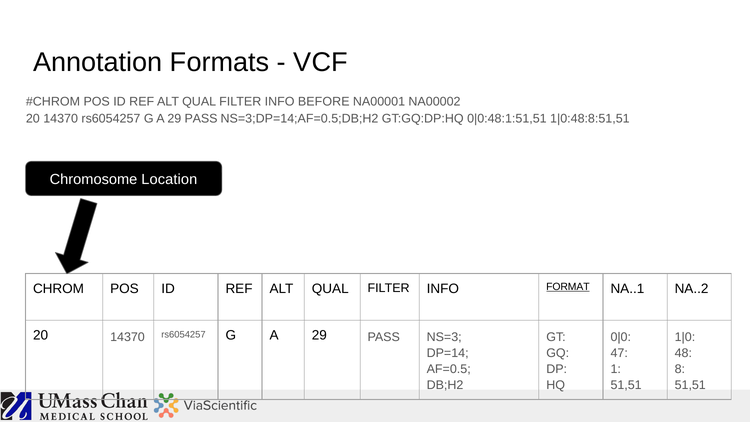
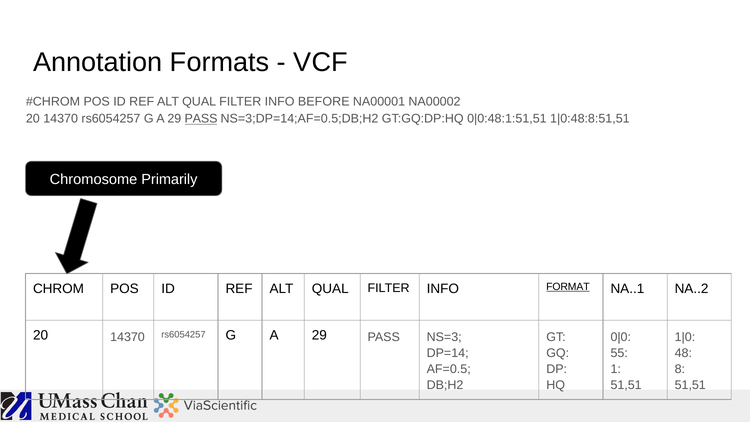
PASS underline: none -> present (201, 119)
Location: Location -> Primarily (169, 179)
47: 47 -> 55 (619, 353)
